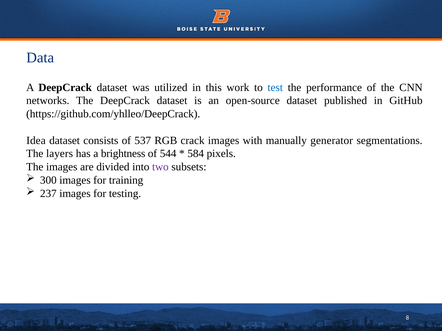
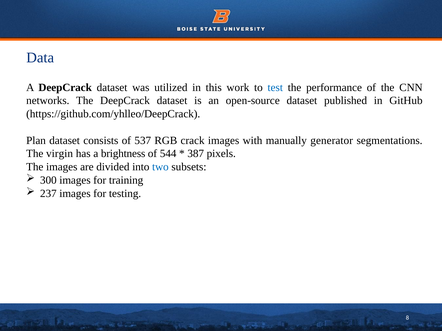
Idea: Idea -> Plan (36, 141)
layers: layers -> virgin (60, 154)
584: 584 -> 387 (196, 154)
two colour: purple -> blue (160, 167)
